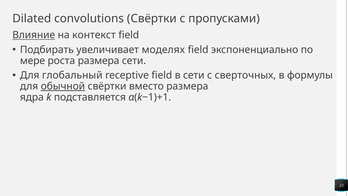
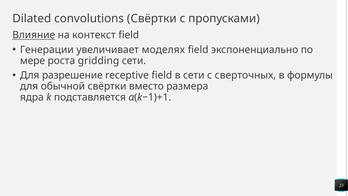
Подбирать: Подбирать -> Генерации (47, 50)
роста размера: размера -> gridding (98, 61)
глобальный: глобальный -> разрешение (72, 75)
обычной underline: present -> none (63, 86)
